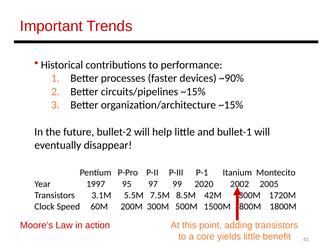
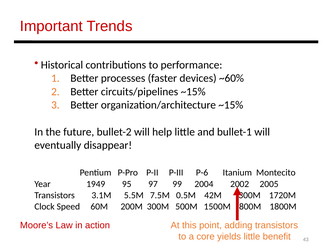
~90%: ~90% -> ~60% (231, 78)
P-1: P-1 -> P-6 (202, 173)
1997: 1997 -> 1949 (96, 184)
2020: 2020 -> 2004 (204, 184)
8.5M: 8.5M -> 0.5M (186, 195)
